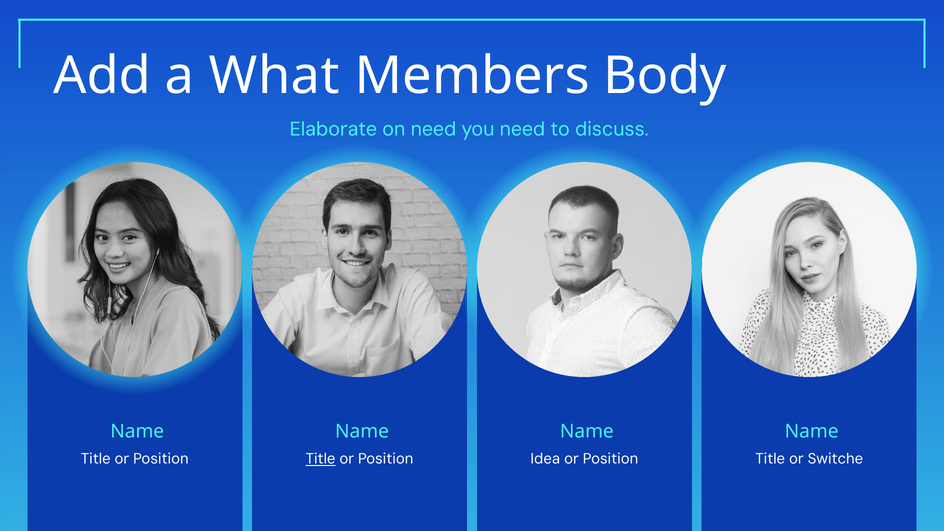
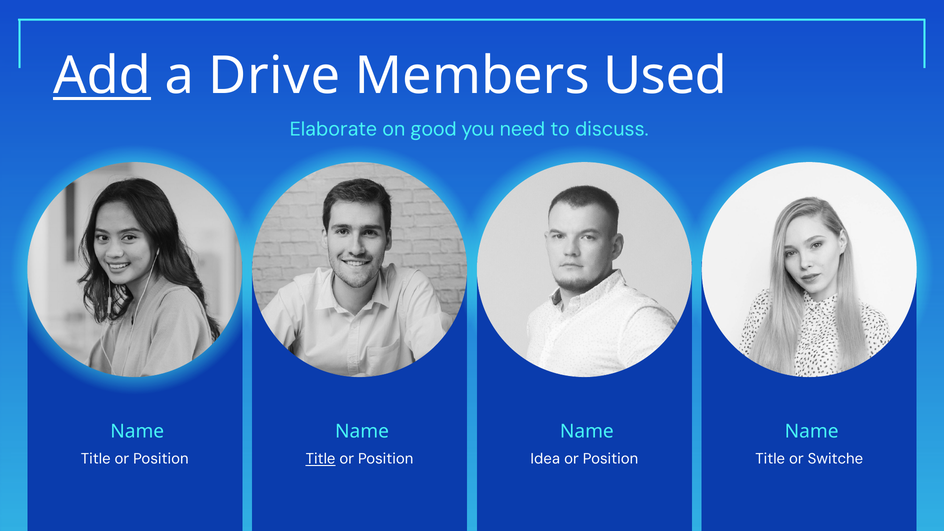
Add underline: none -> present (102, 76)
What: What -> Drive (274, 76)
Body: Body -> Used (665, 76)
on need: need -> good (433, 129)
